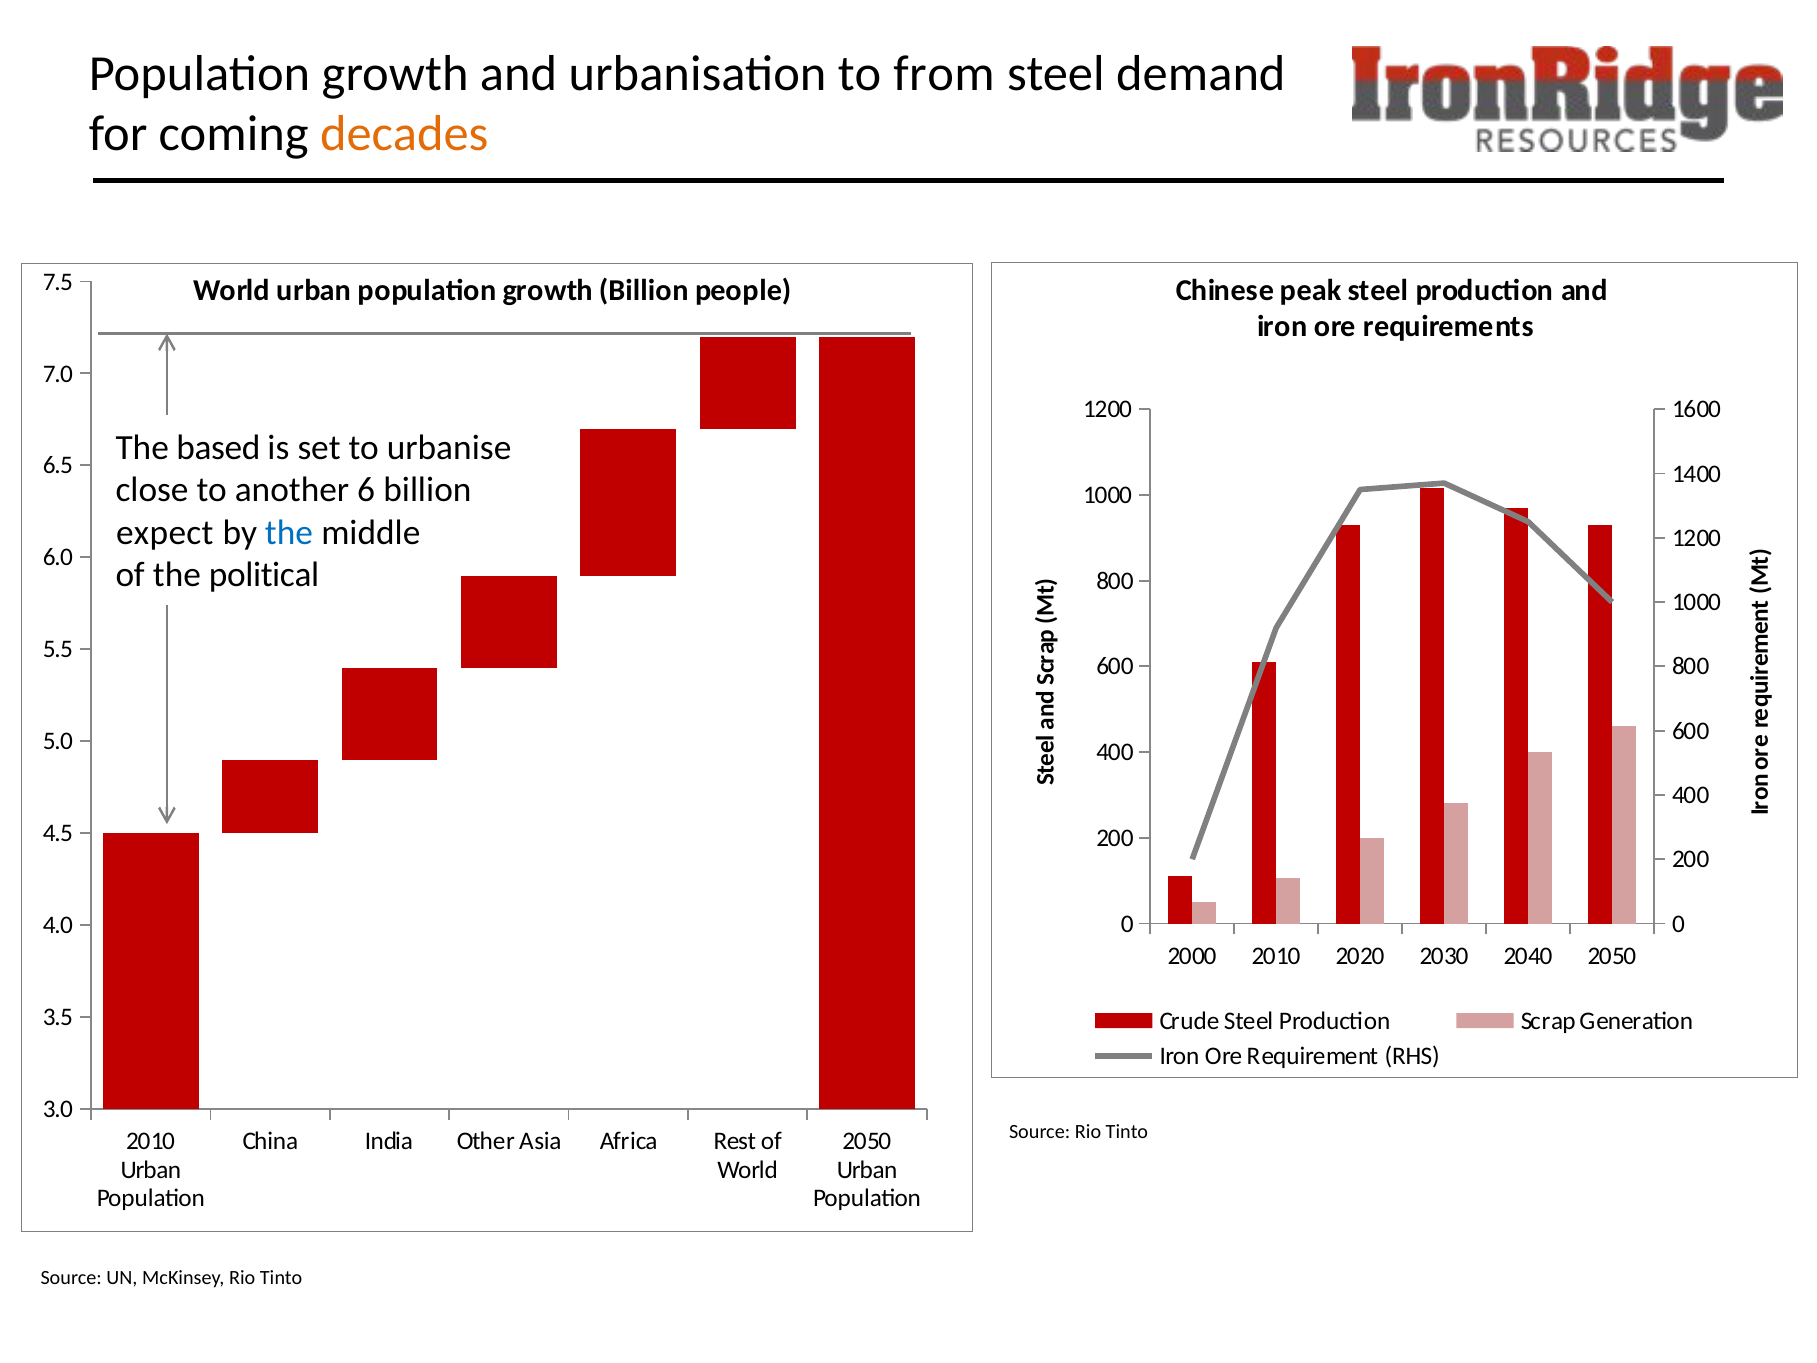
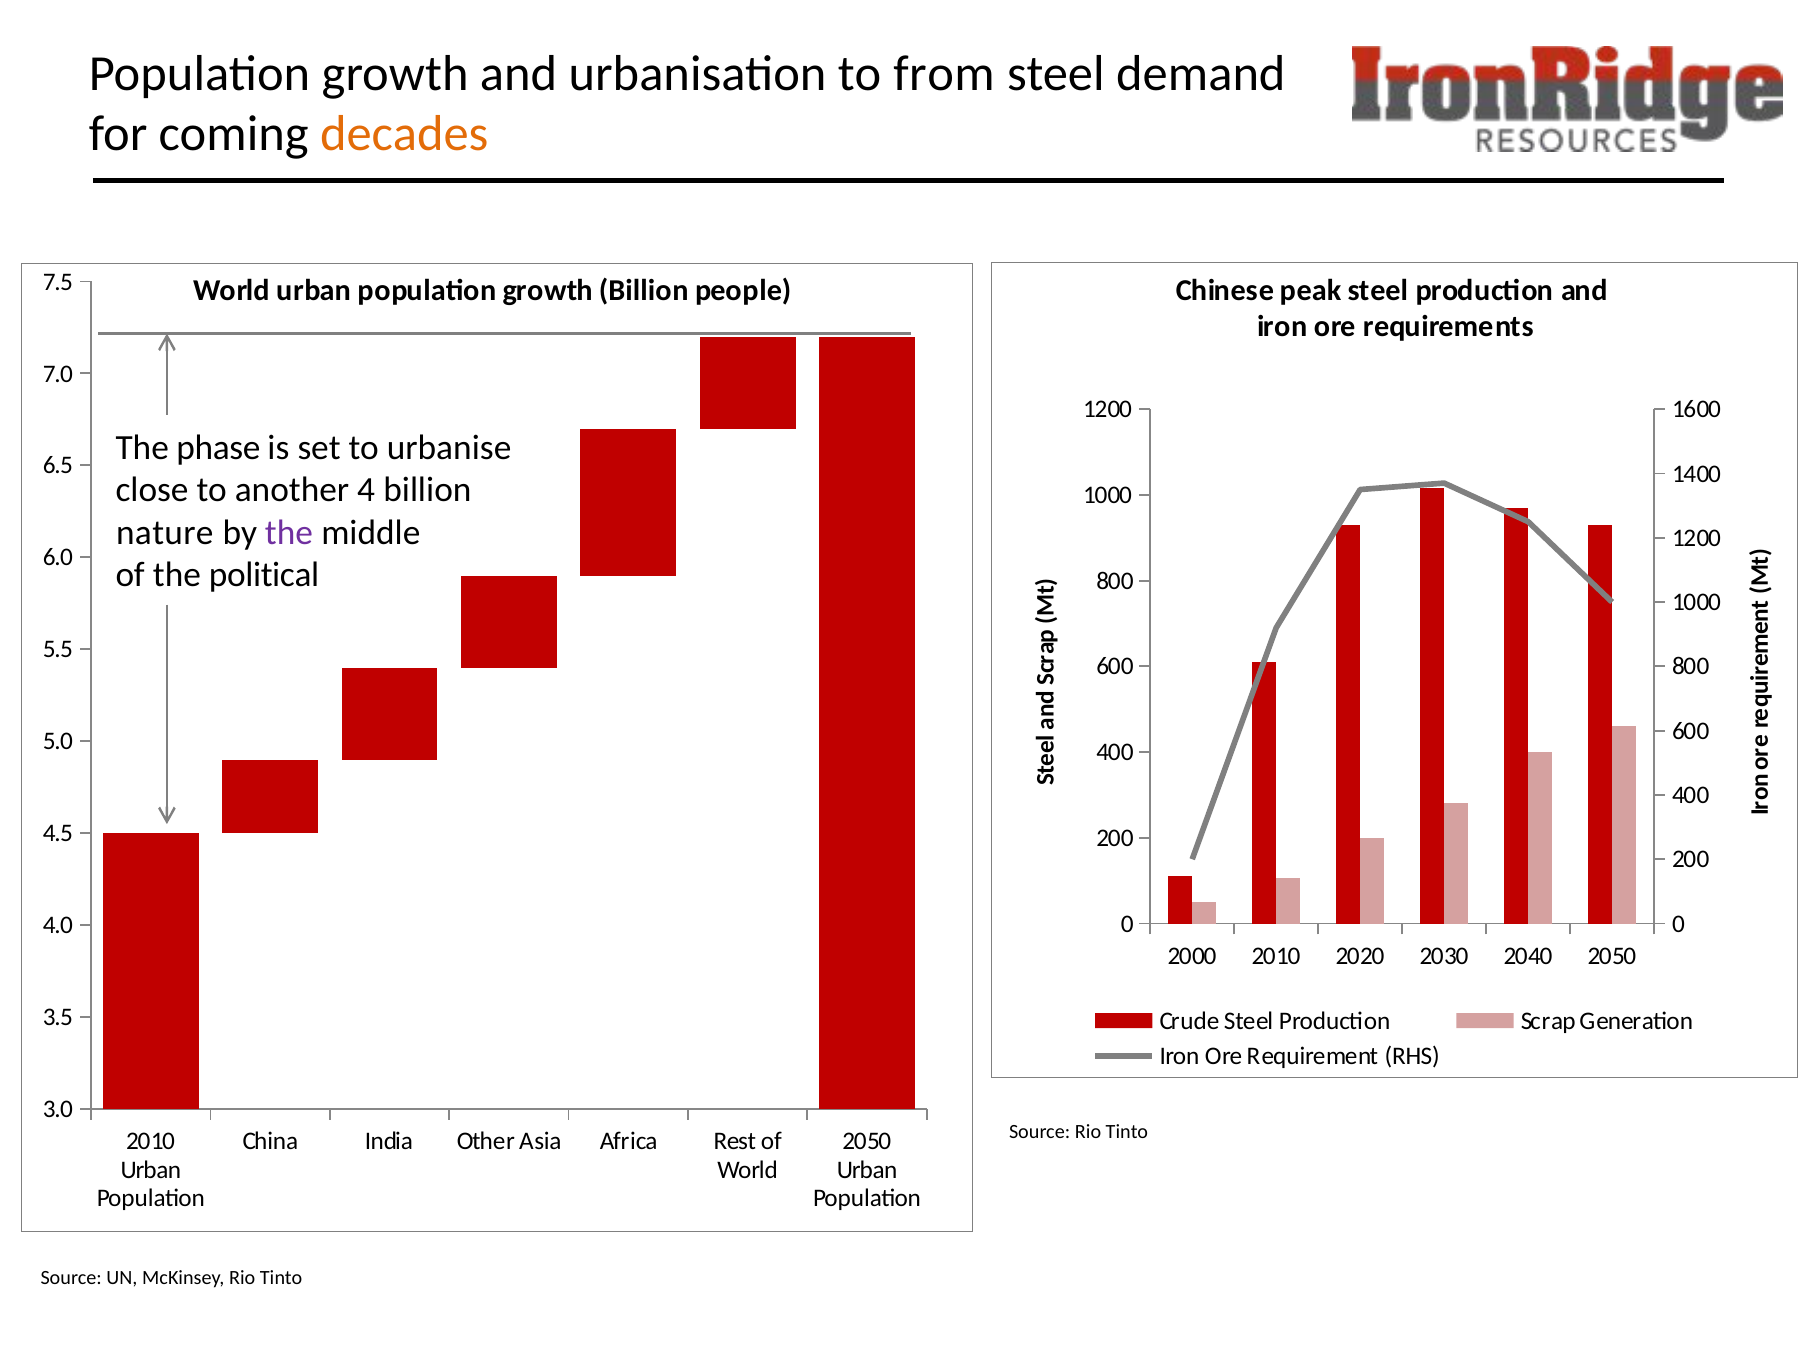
based: based -> phase (218, 447)
6: 6 -> 4 (366, 490)
expect: expect -> nature (165, 532)
the colour: blue -> purple (289, 532)
